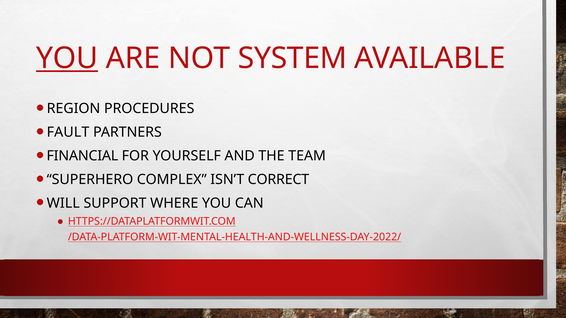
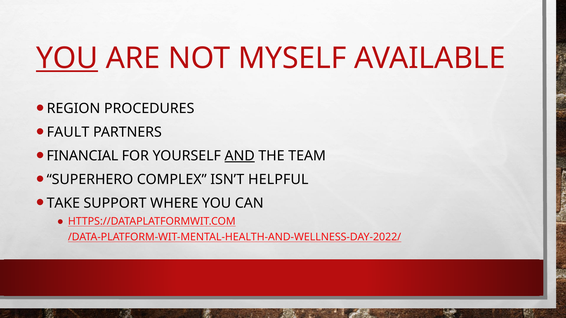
SYSTEM: SYSTEM -> MYSELF (292, 58)
AND underline: none -> present (240, 156)
CORRECT: CORRECT -> HELPFUL (278, 180)
WILL: WILL -> TAKE (63, 203)
